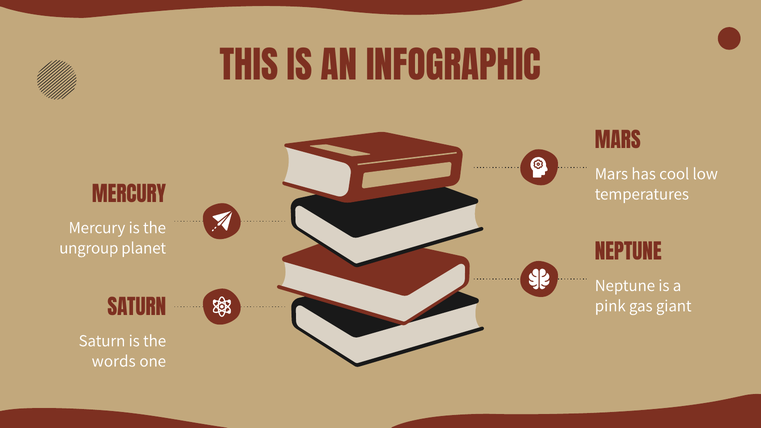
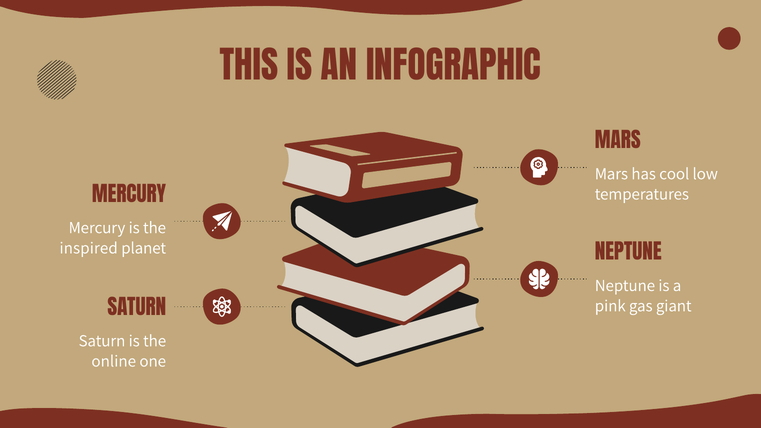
ungroup: ungroup -> inspired (89, 248)
words: words -> online (114, 361)
